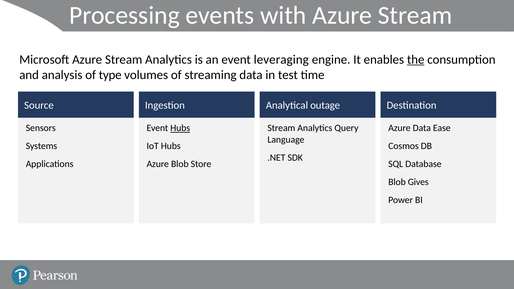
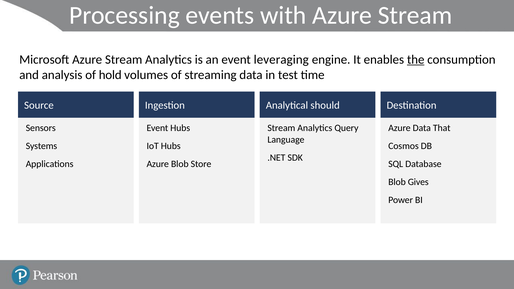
type: type -> hold (110, 75)
outage: outage -> should (325, 105)
Hubs underline: present -> none (180, 128)
Ease: Ease -> That (442, 128)
